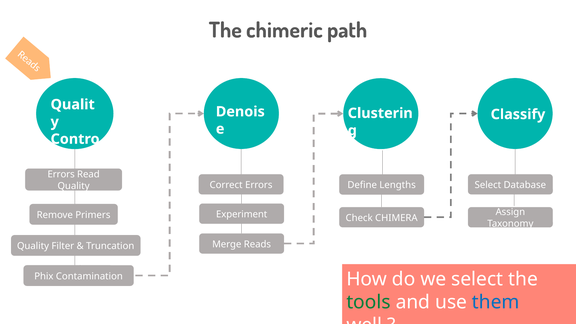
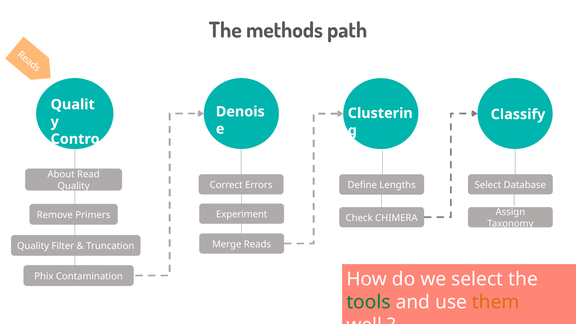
chimeric: chimeric -> methods (284, 30)
Errors: Errors -> About (61, 174)
them colour: blue -> orange (496, 302)
